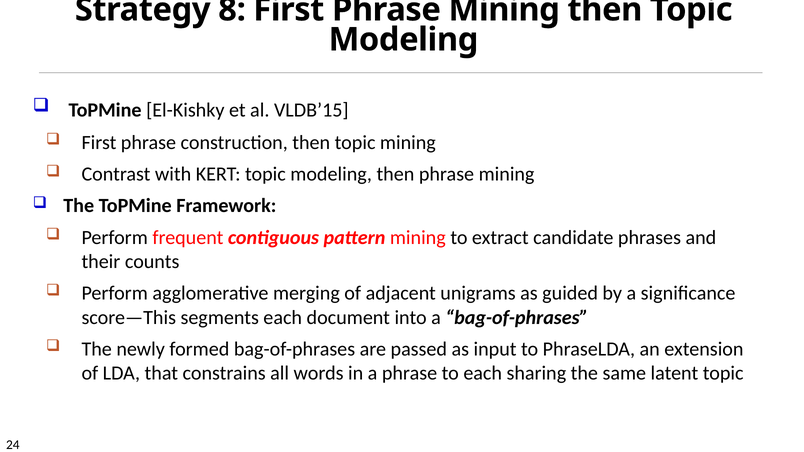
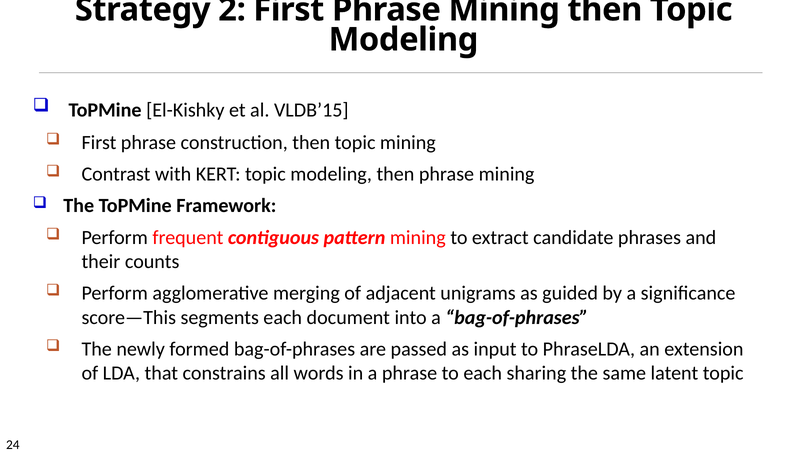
8: 8 -> 2 (232, 10)
